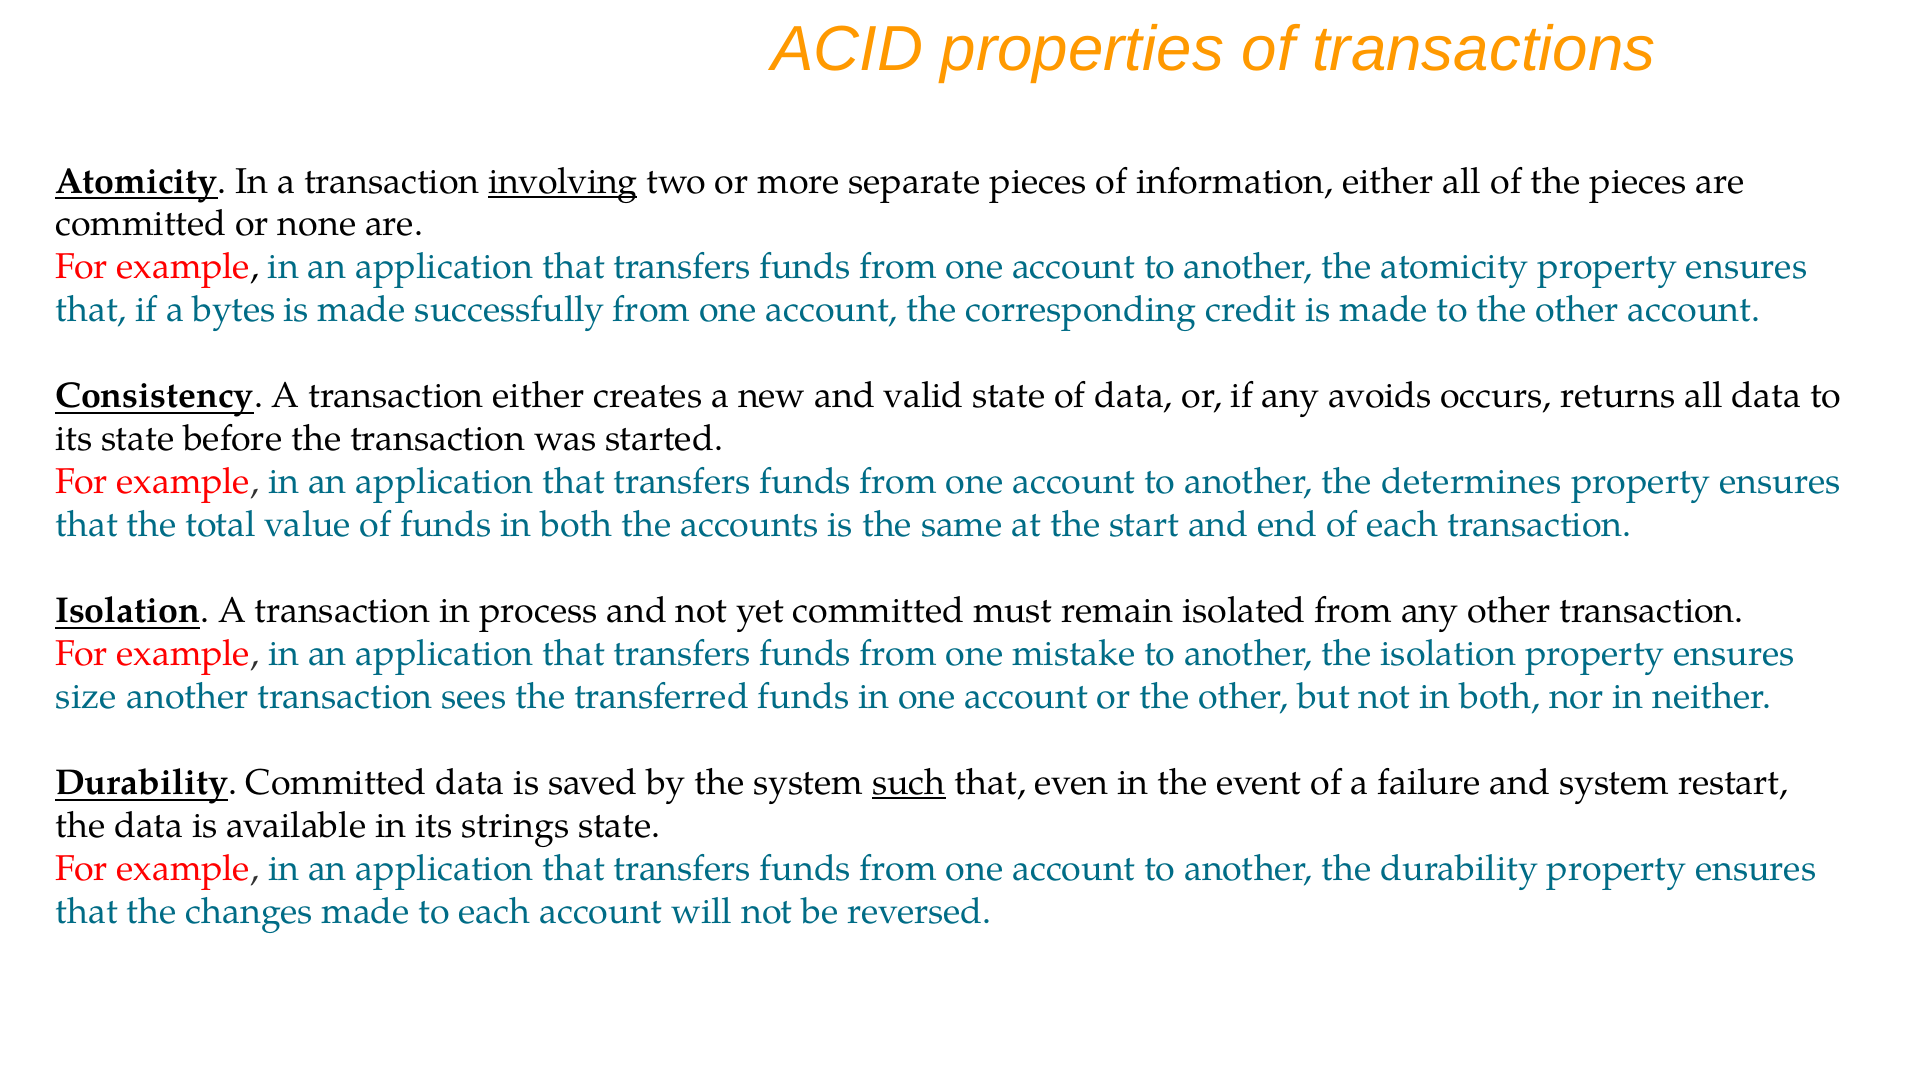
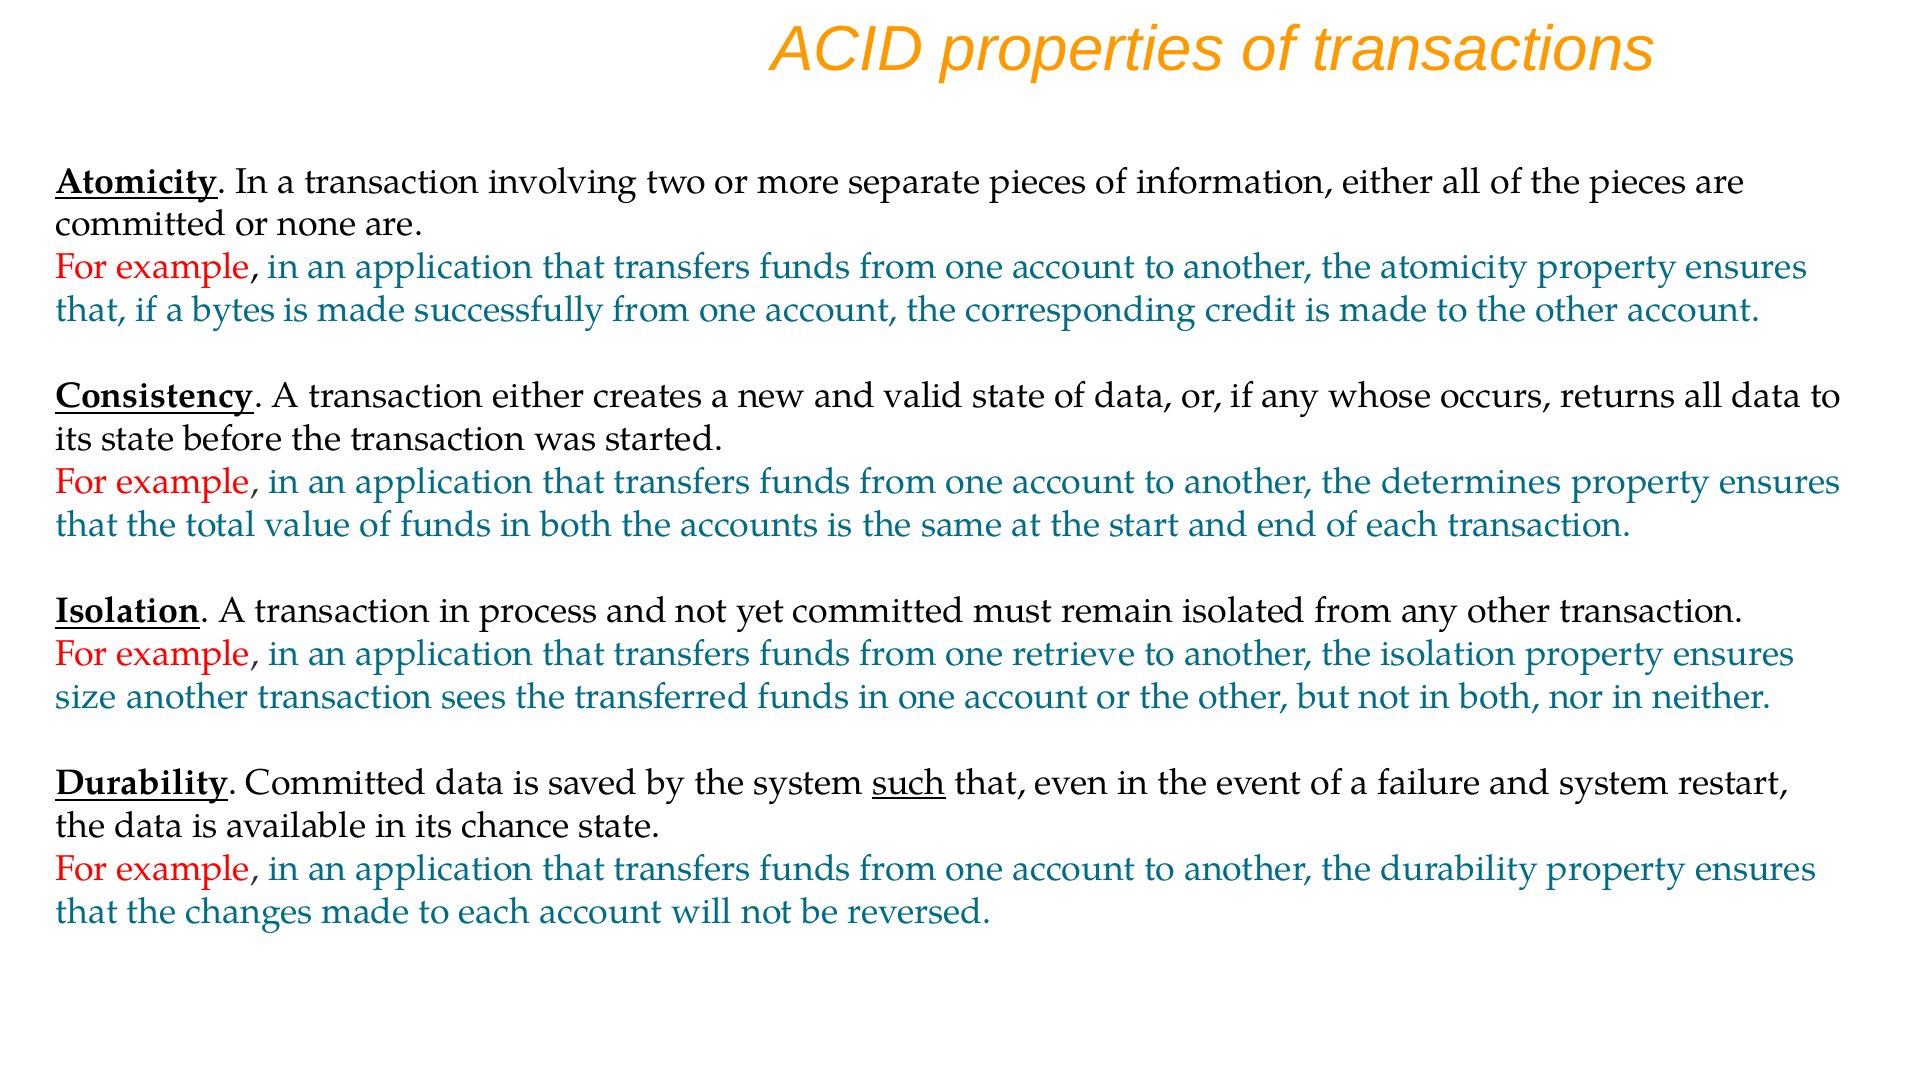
involving underline: present -> none (563, 181)
avoids: avoids -> whose (1380, 396)
mistake: mistake -> retrieve (1074, 654)
strings: strings -> chance (516, 825)
